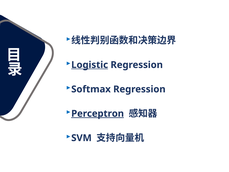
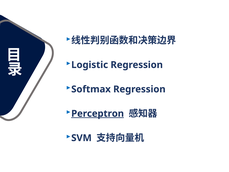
Logistic underline: present -> none (90, 65)
